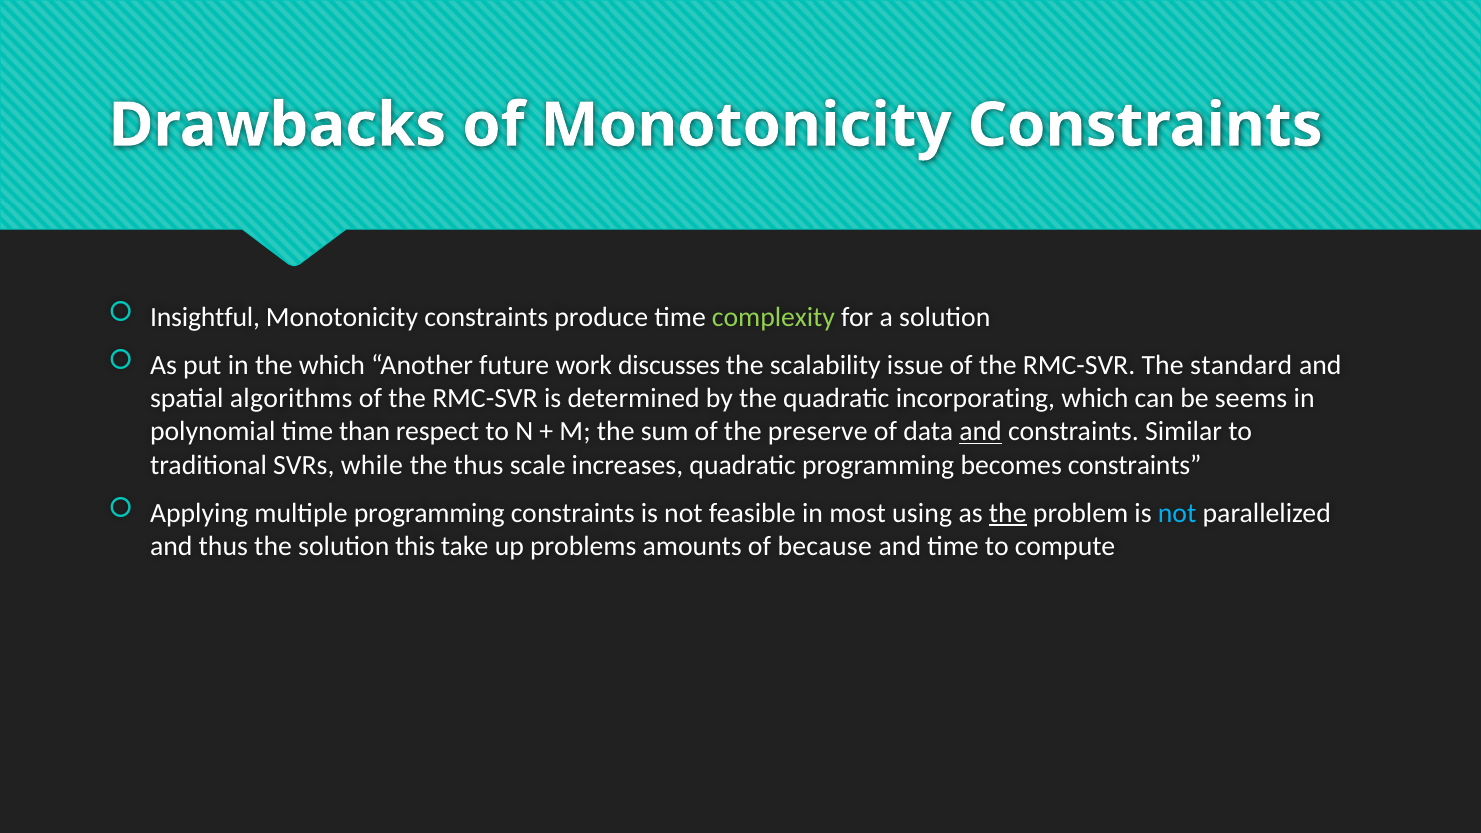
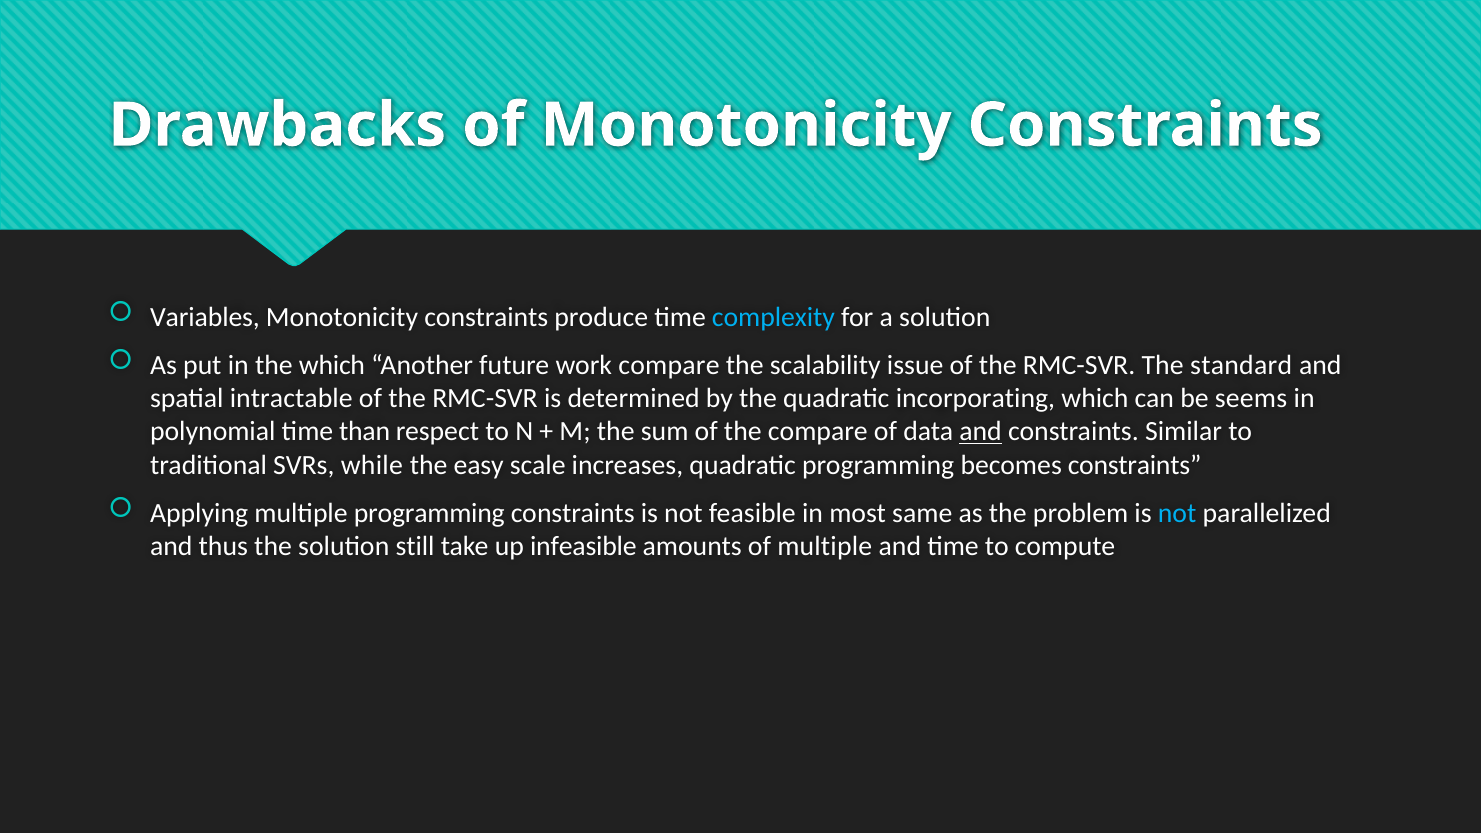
Insightful: Insightful -> Variables (205, 317)
complexity colour: light green -> light blue (773, 317)
work discusses: discusses -> compare (669, 365)
algorithms: algorithms -> intractable (291, 398)
the preserve: preserve -> compare (818, 432)
the thus: thus -> easy (479, 465)
using: using -> same (922, 513)
the underline: present -> none (1008, 513)
this: this -> still (415, 546)
problems: problems -> infeasible (583, 546)
of because: because -> multiple (825, 546)
